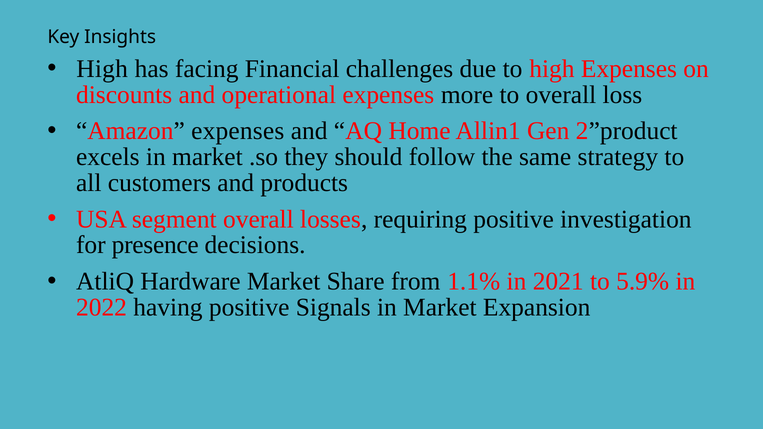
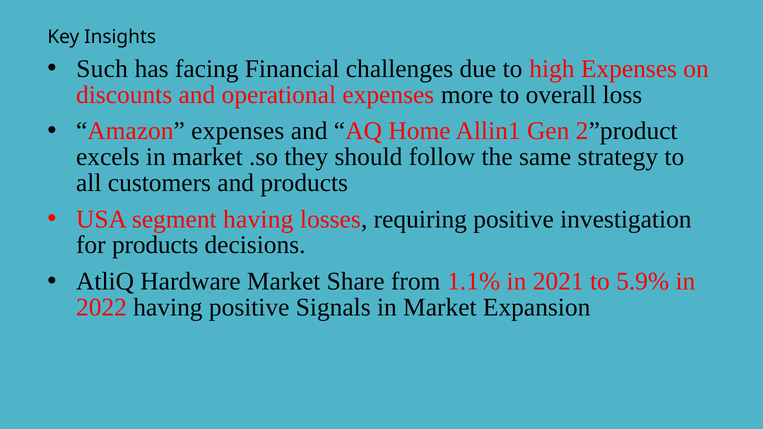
High: High -> Such (102, 69)
segment overall: overall -> having (258, 219)
for presence: presence -> products (155, 245)
